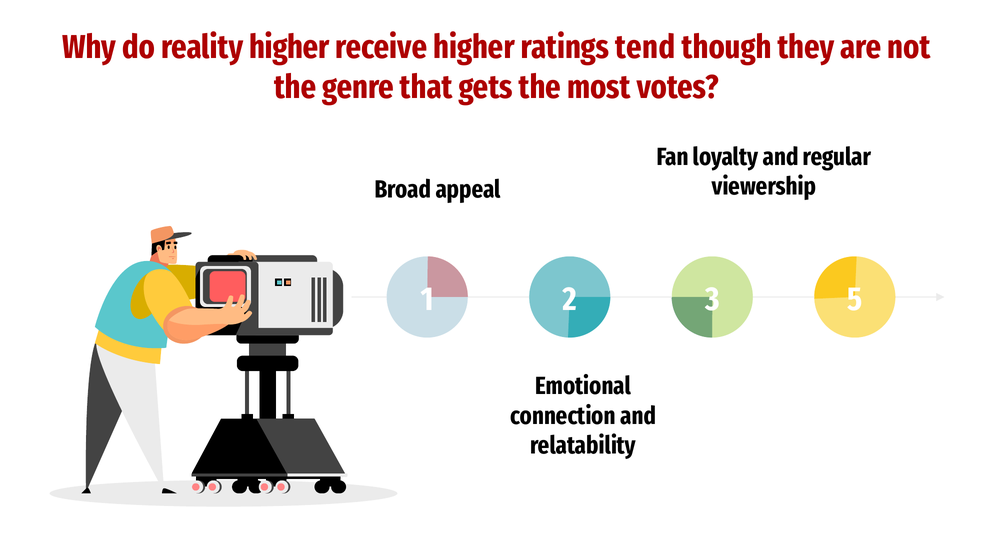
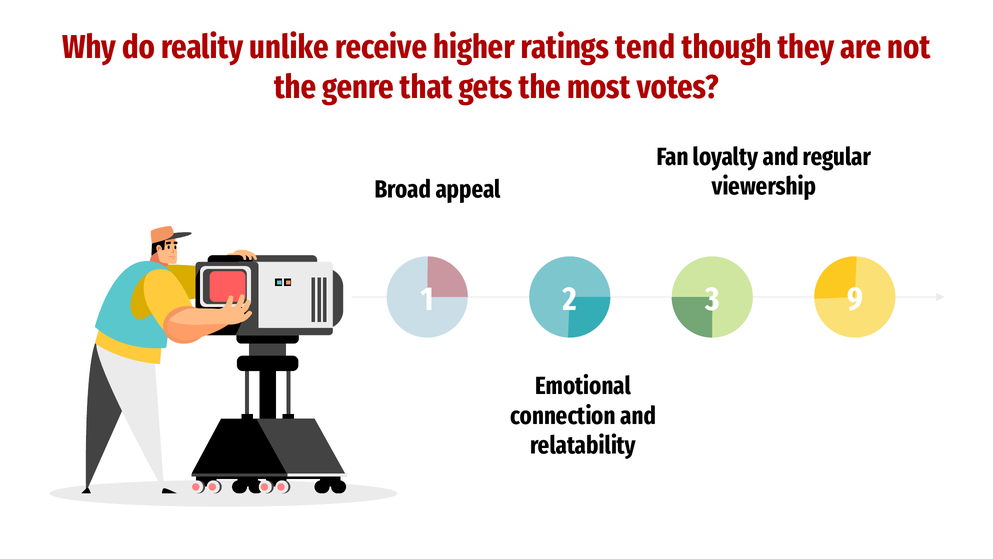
reality higher: higher -> unlike (289, 47)
5: 5 -> 9 (855, 299)
